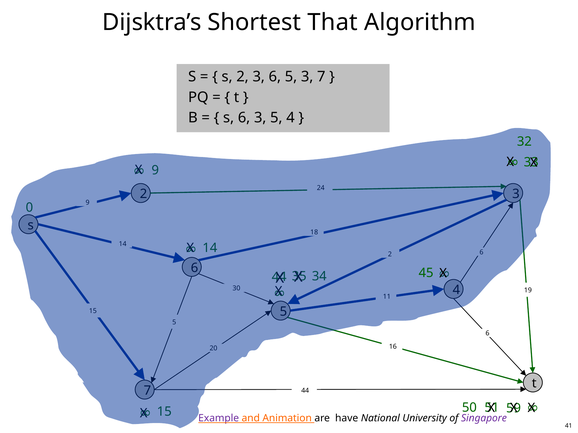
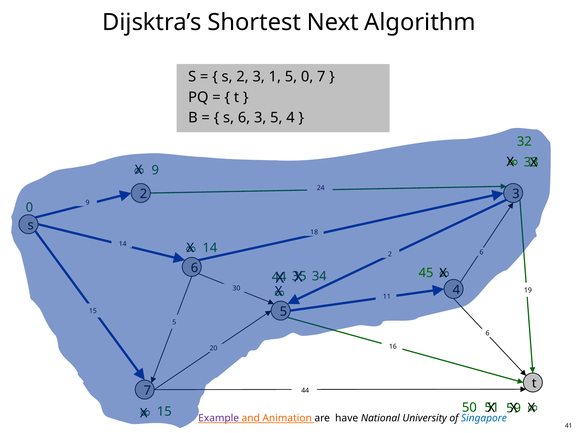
That: That -> Next (333, 22)
3 6: 6 -> 1 (275, 77)
5 3: 3 -> 0 (307, 77)
Singapore colour: purple -> blue (484, 419)
